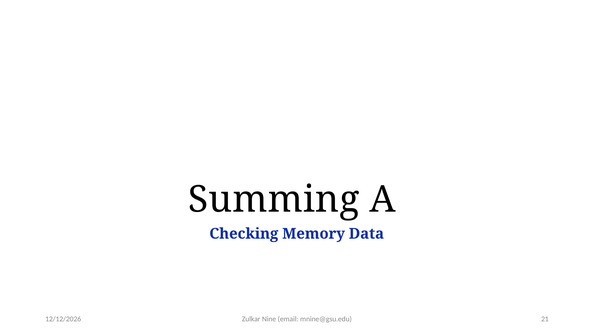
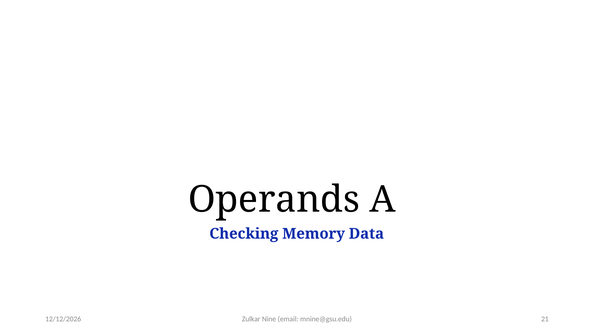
Summing: Summing -> Operands (274, 200)
